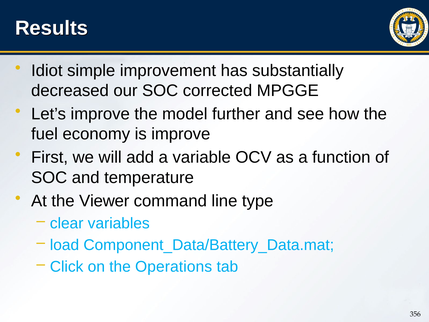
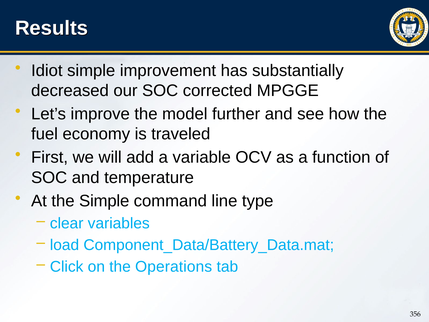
is improve: improve -> traveled (181, 134)
the Viewer: Viewer -> Simple (104, 201)
